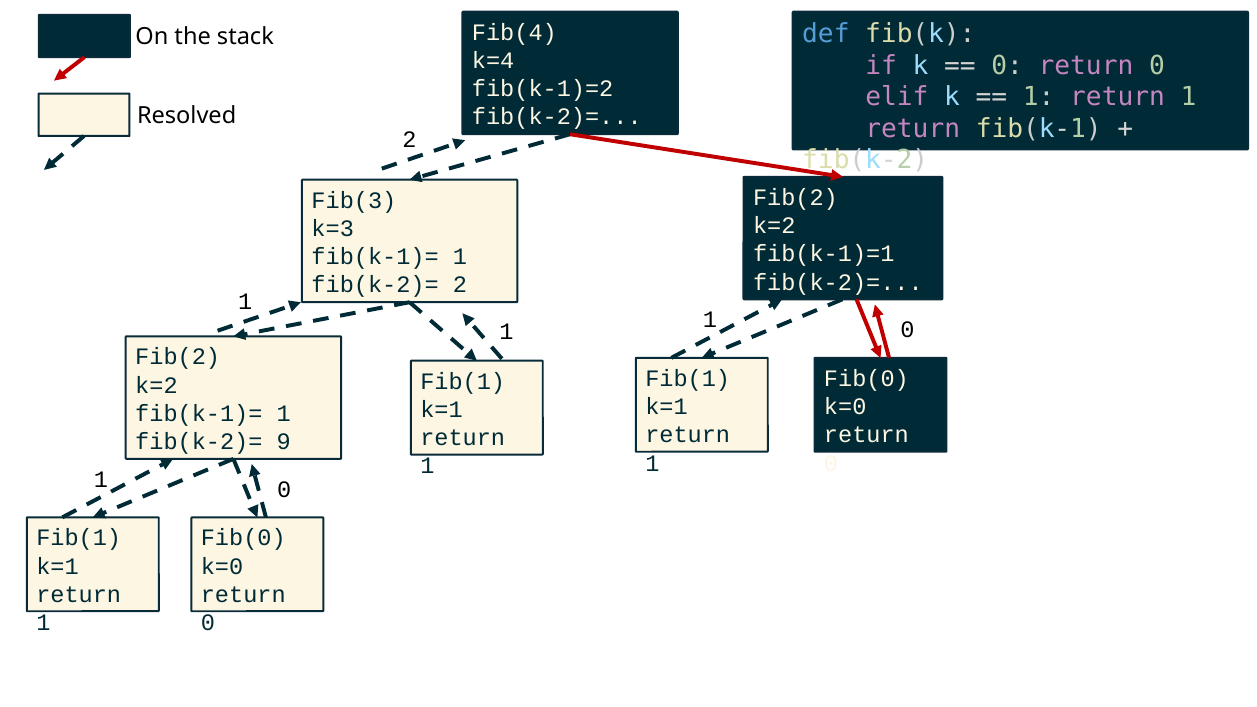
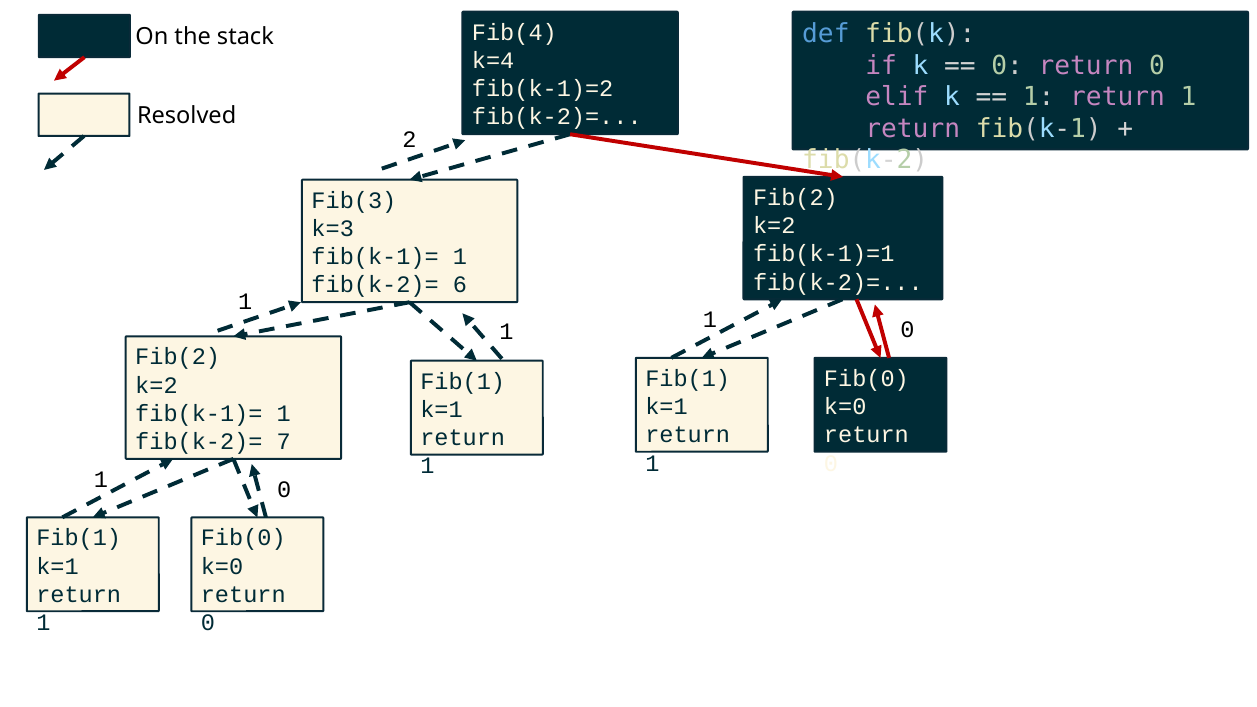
fib(k-2)= 2: 2 -> 6 (460, 285)
9: 9 -> 7 (284, 442)
